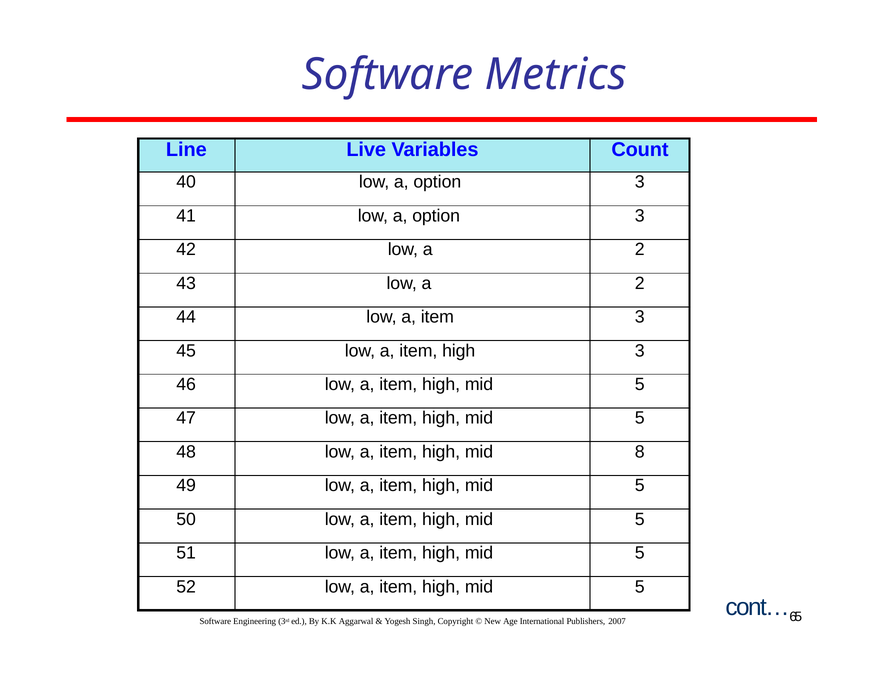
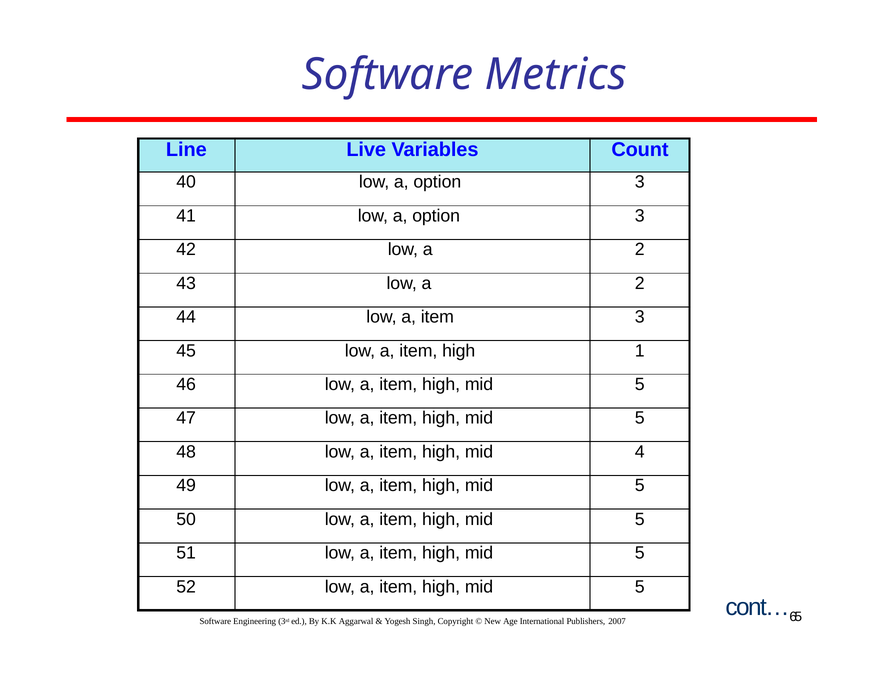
high 3: 3 -> 1 (640, 351)
8: 8 -> 4 (640, 452)
